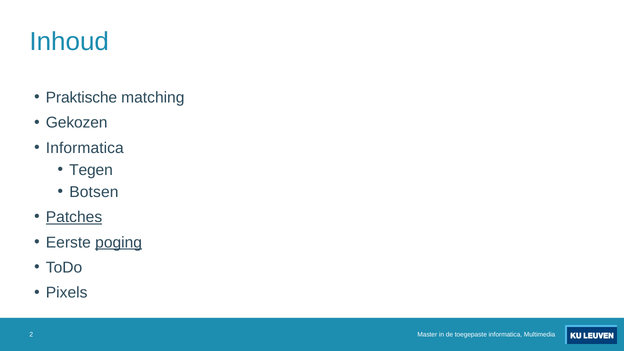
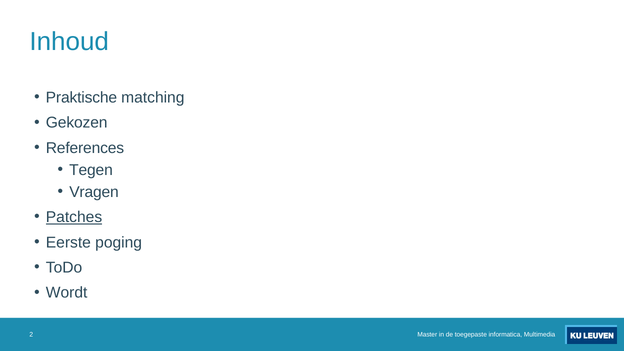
Informatica: Informatica -> References (85, 148)
Botsen: Botsen -> Vragen (94, 192)
poging underline: present -> none (119, 242)
Pixels: Pixels -> Wordt (67, 293)
